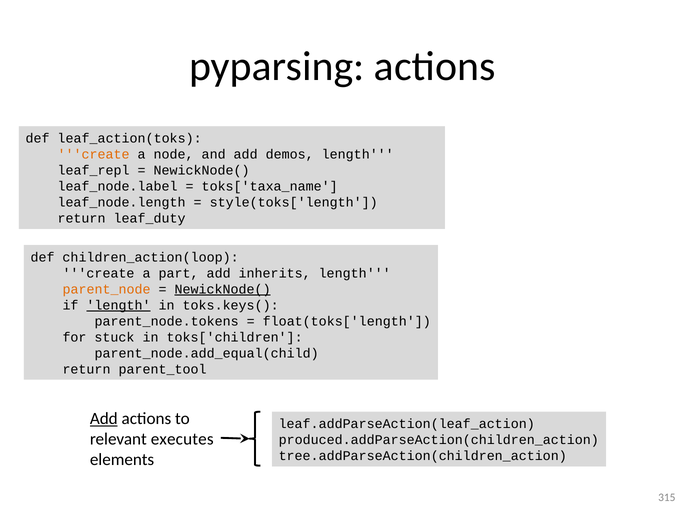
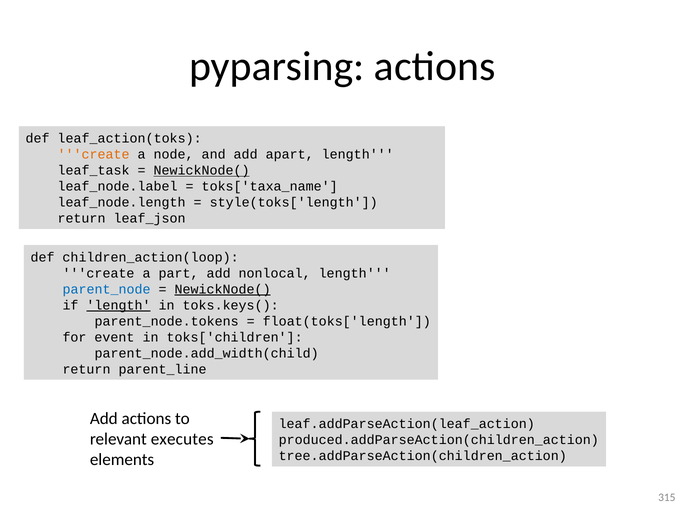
demos: demos -> apart (290, 154)
leaf_repl: leaf_repl -> leaf_task (94, 170)
NewickNode( underline: none -> present (202, 170)
leaf_duty: leaf_duty -> leaf_json (150, 218)
inherits: inherits -> nonlocal (275, 273)
parent_node colour: orange -> blue (107, 289)
stuck: stuck -> event (114, 337)
parent_node.add_equal(child: parent_node.add_equal(child -> parent_node.add_width(child (207, 353)
parent_tool: parent_tool -> parent_line (163, 369)
Add underline: present -> none (104, 418)
